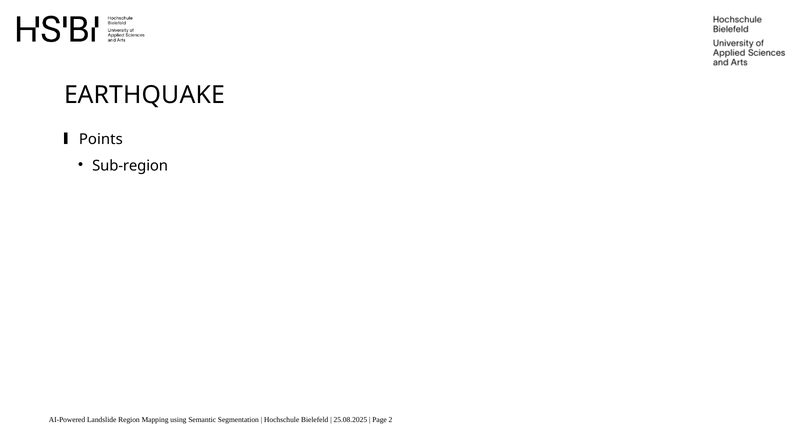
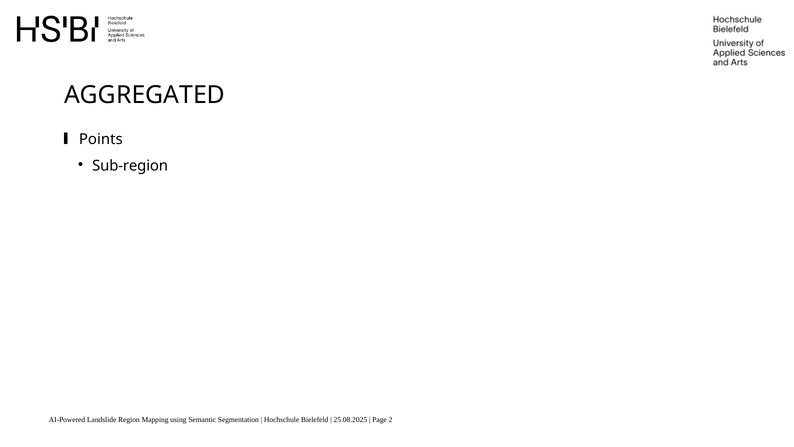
EARTHQUAKE: EARTHQUAKE -> AGGREGATED (145, 95)
